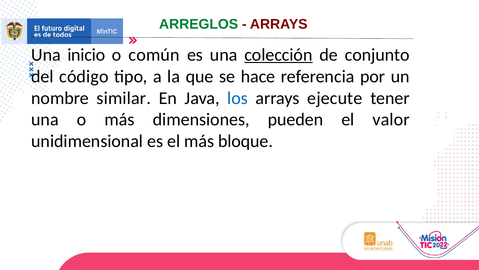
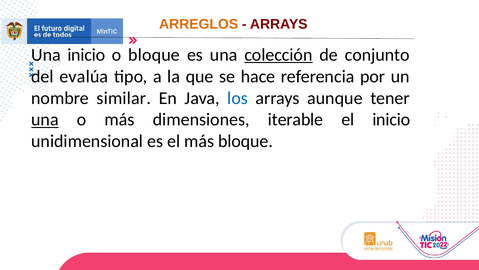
ARREGLOS colour: green -> orange (199, 24)
o común: común -> bloque (154, 55)
código: código -> evalúa (84, 76)
ejecute: ejecute -> aunque (335, 98)
una underline: none -> present (45, 119)
pueden: pueden -> iterable (296, 119)
el valor: valor -> inicio (391, 119)
